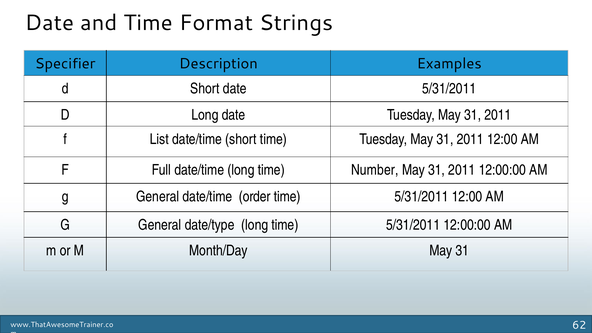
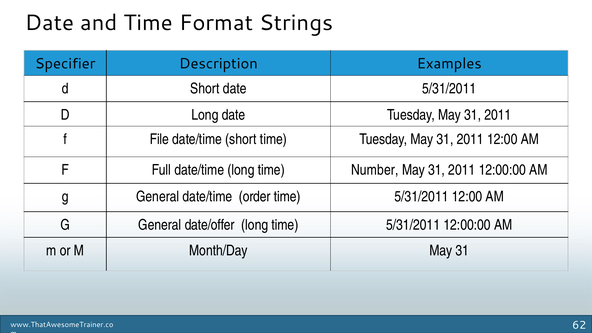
List: List -> File (159, 139)
date/type: date/type -> date/offer (210, 225)
